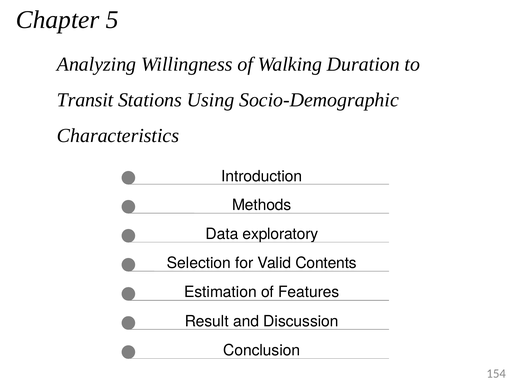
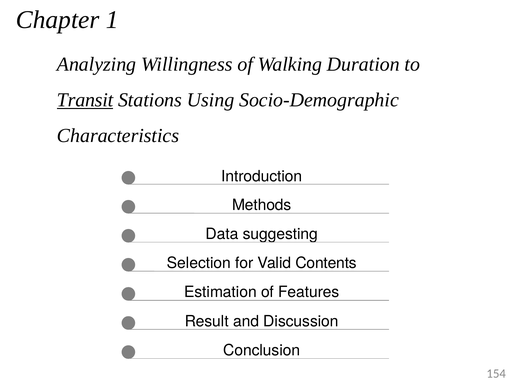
5: 5 -> 1 (112, 20)
Transit underline: none -> present (85, 100)
exploratory: exploratory -> suggesting (280, 234)
